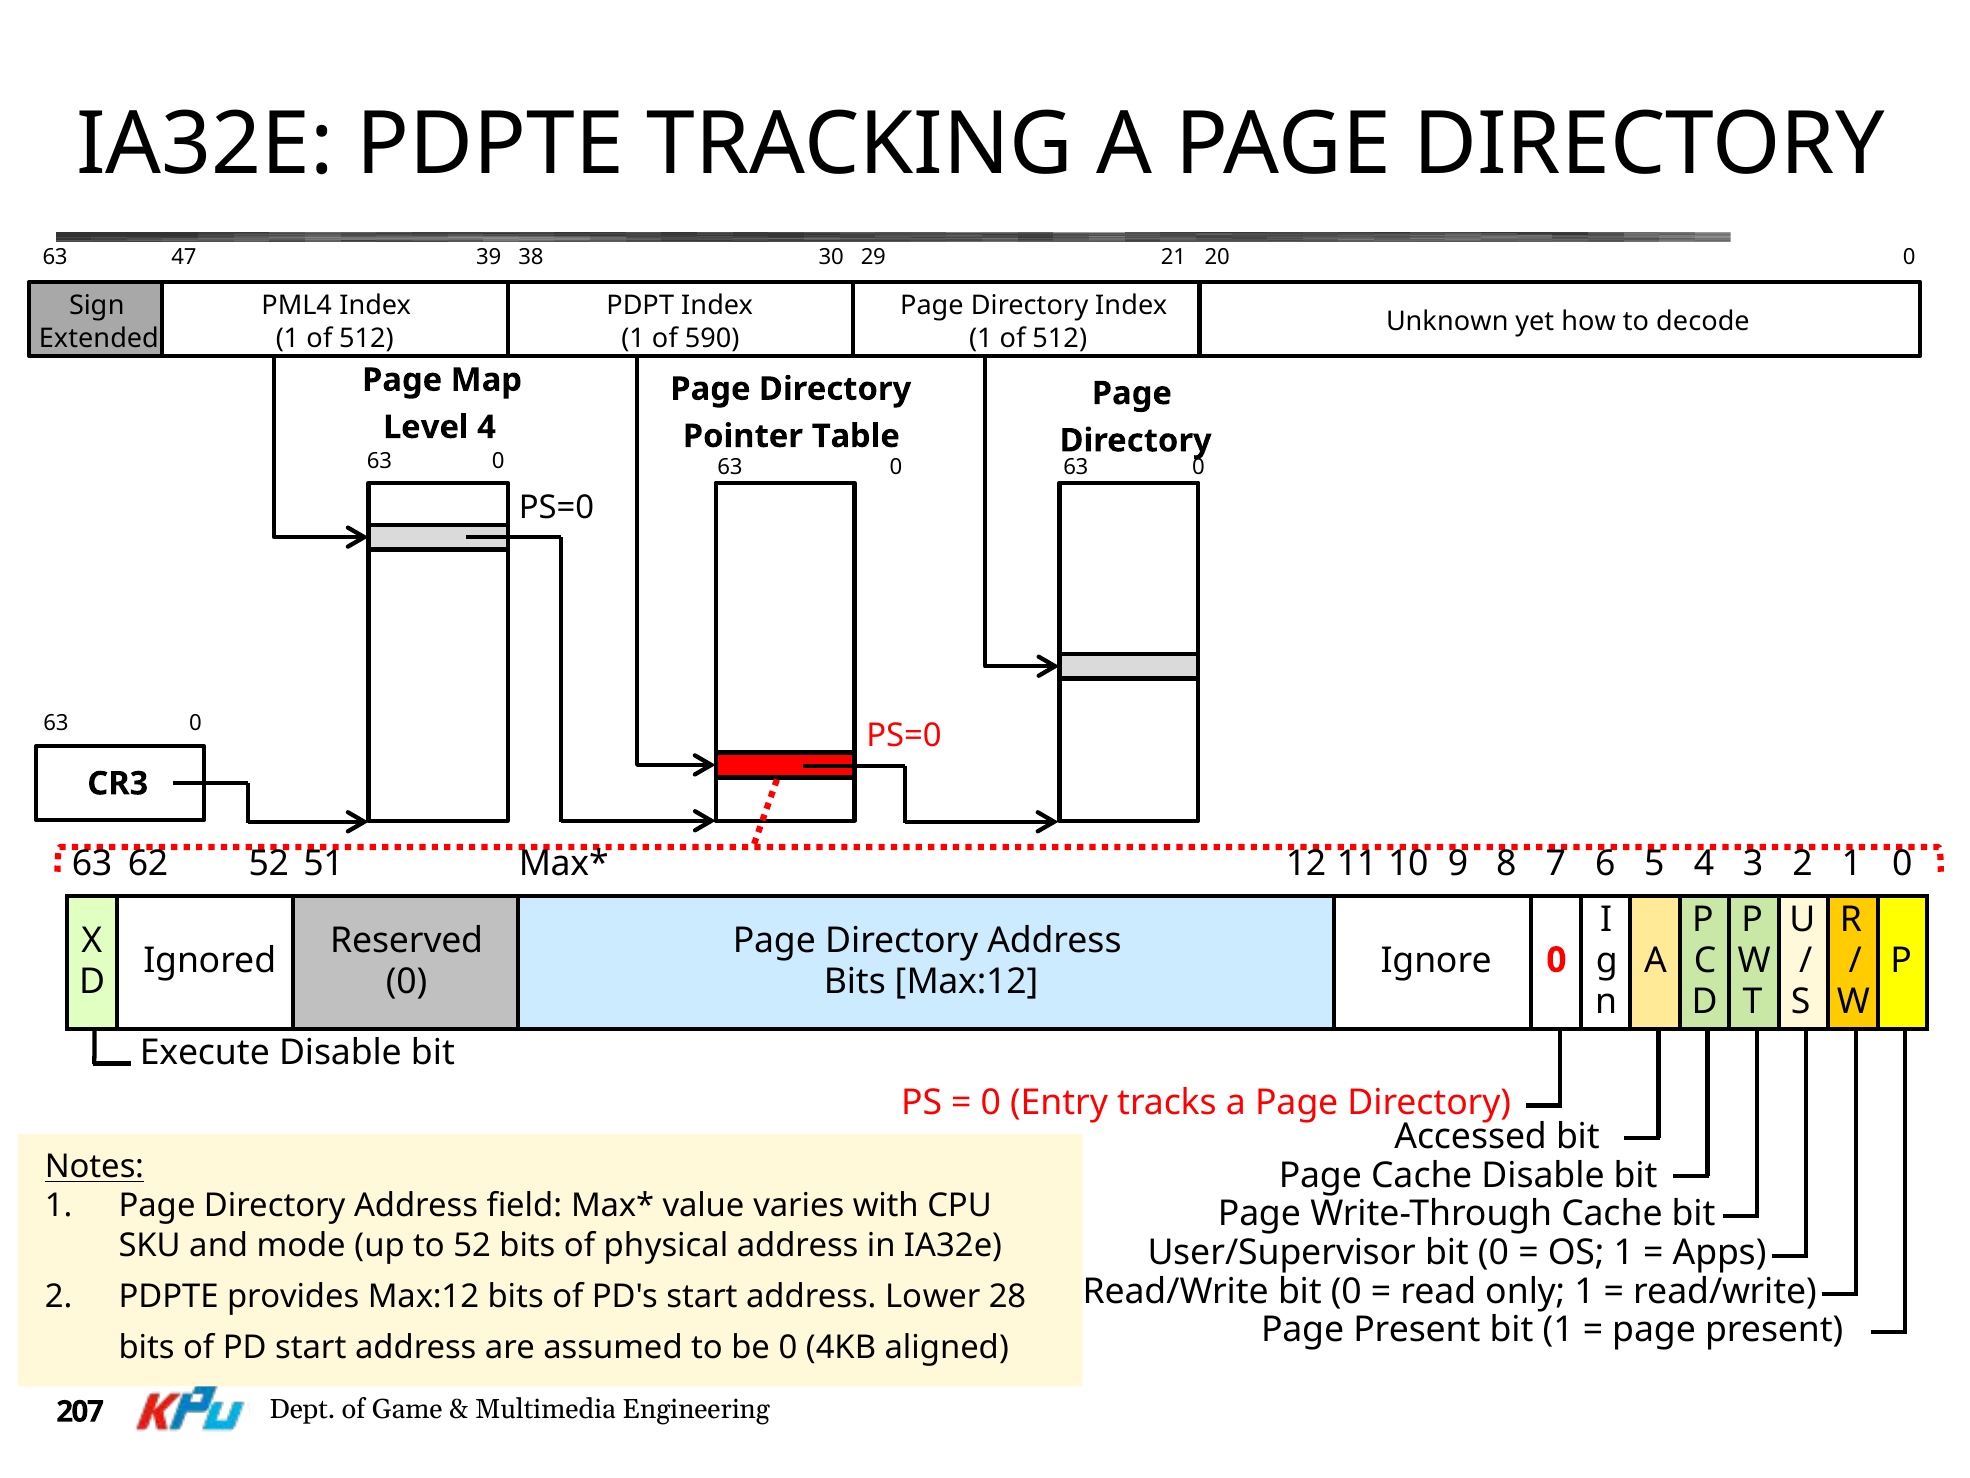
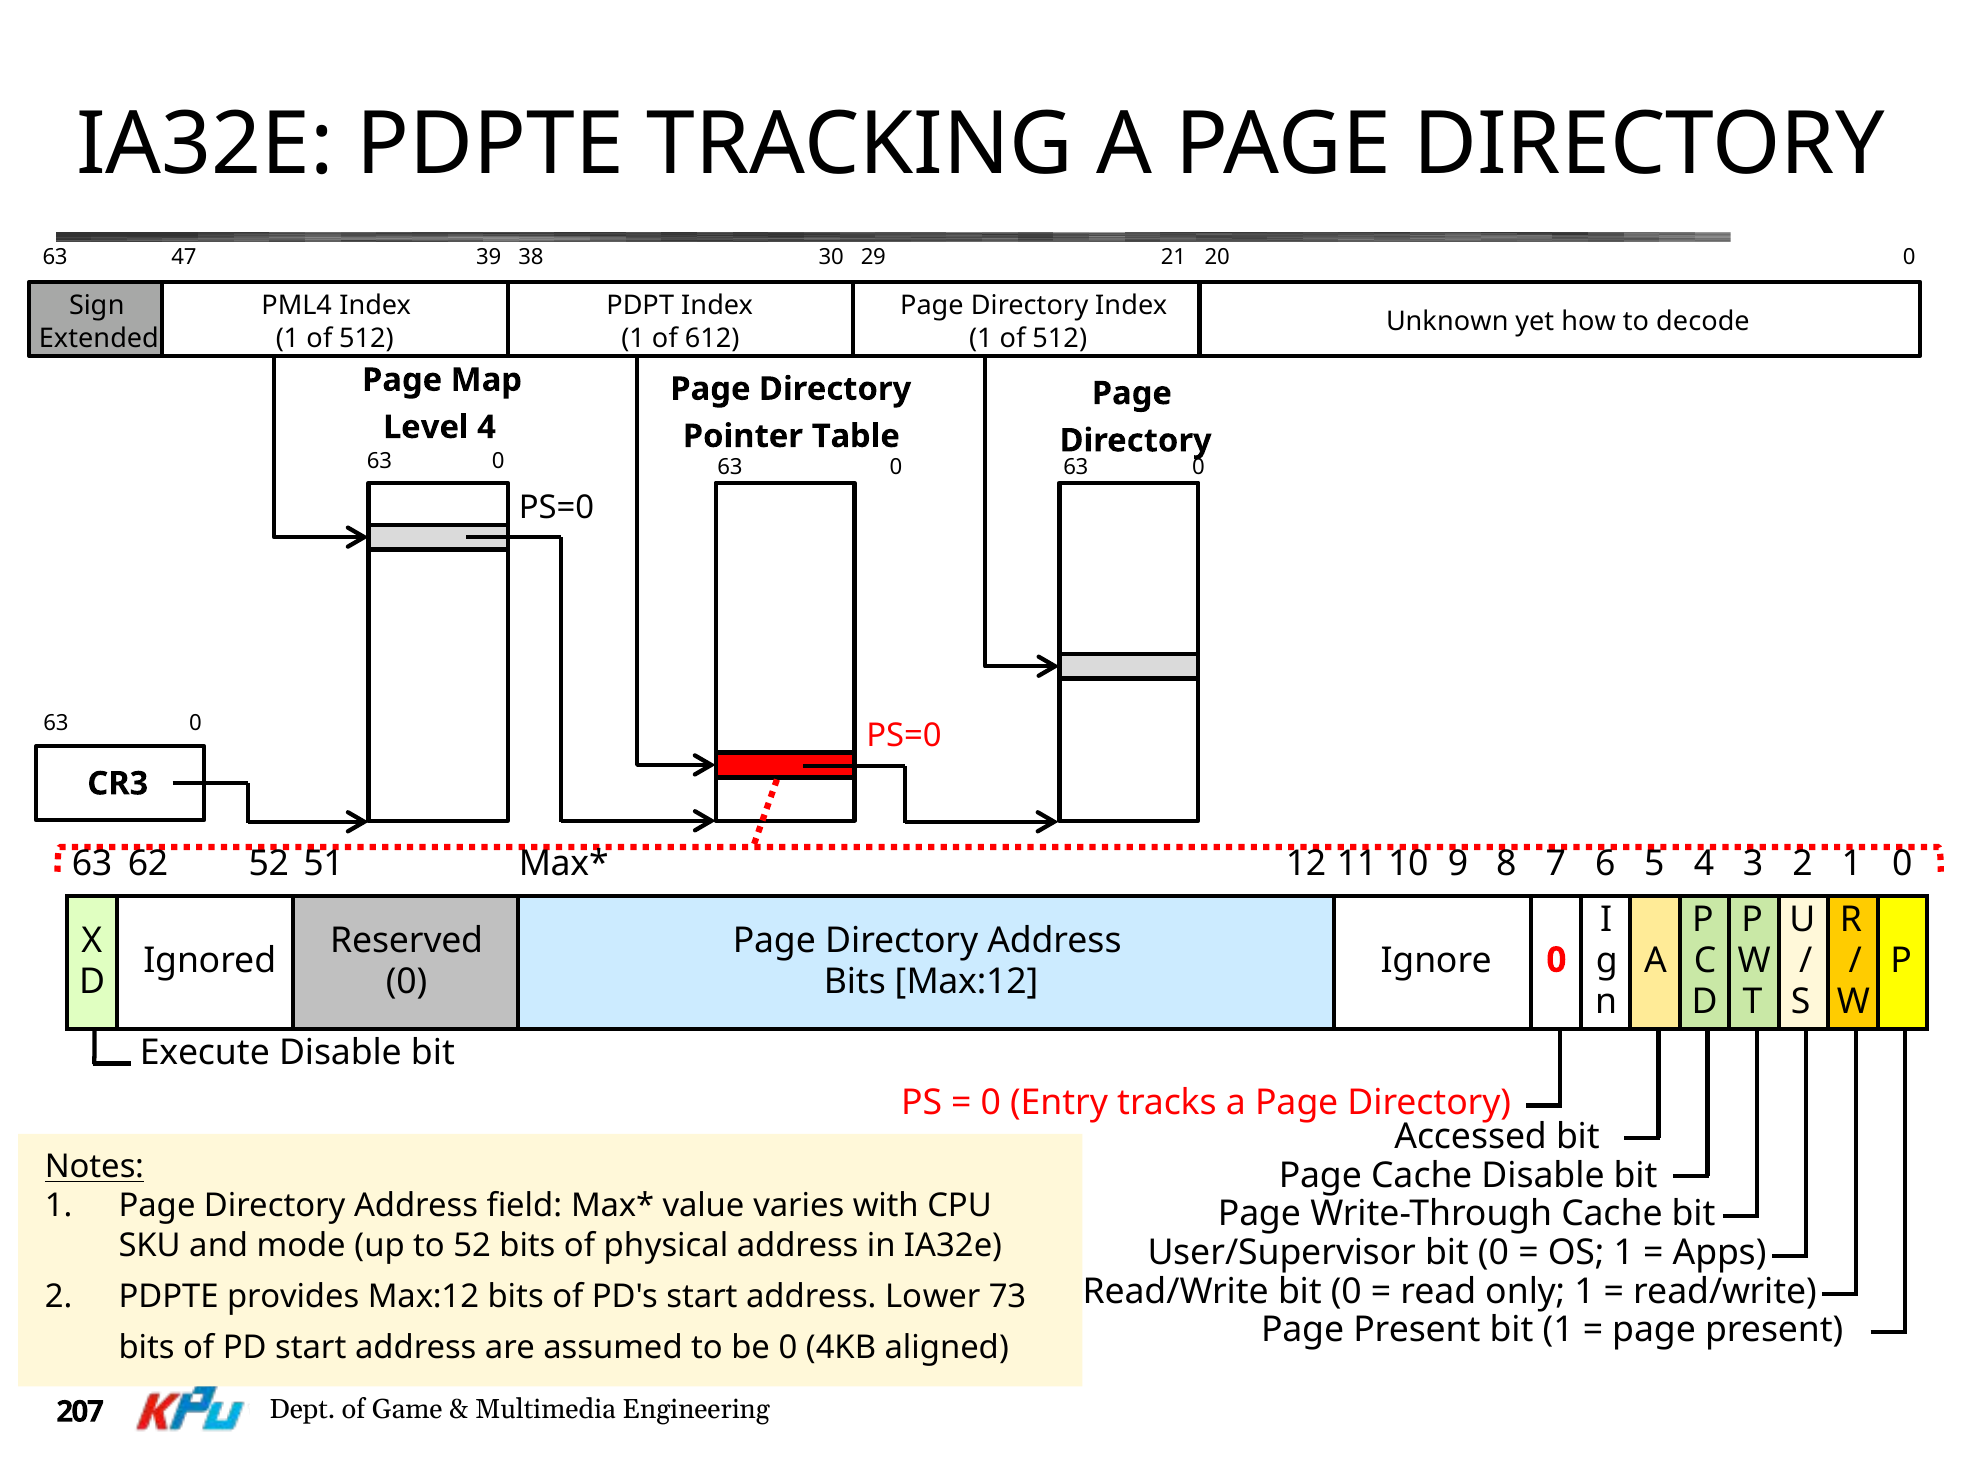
590: 590 -> 612 (712, 338)
28: 28 -> 73 (1008, 1296)
